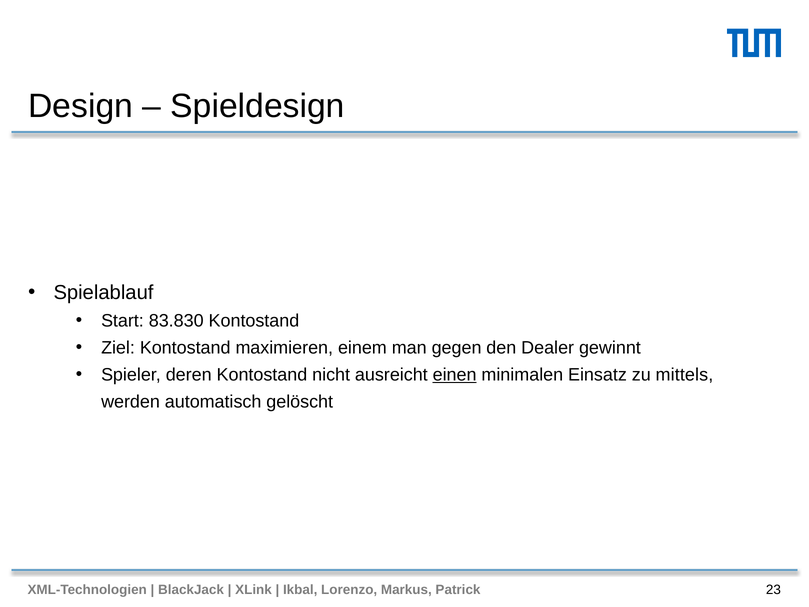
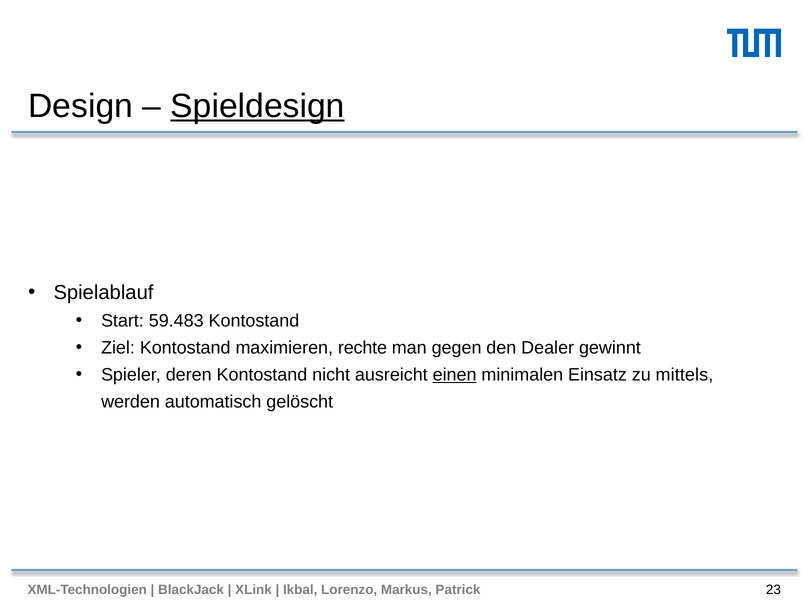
Spieldesign underline: none -> present (258, 106)
83.830: 83.830 -> 59.483 (176, 321)
einem: einem -> rechte (362, 348)
